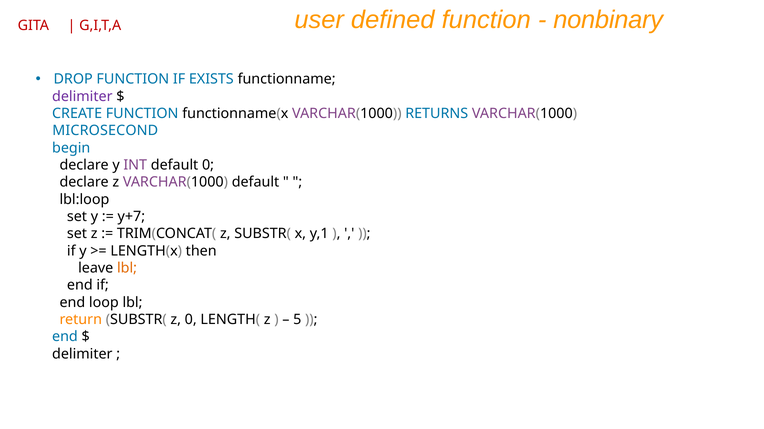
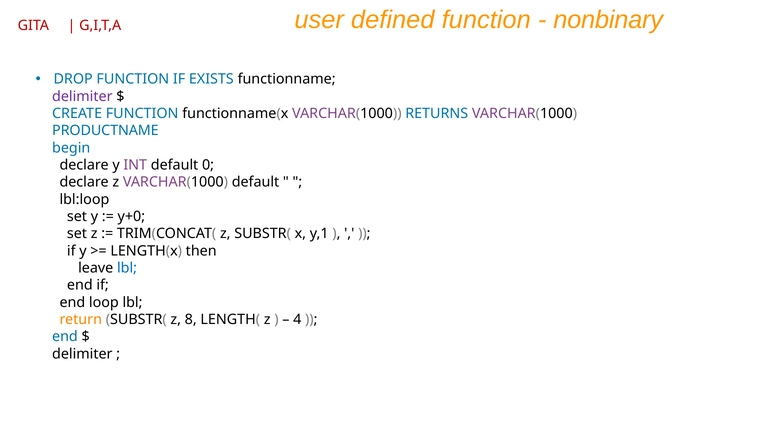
MICROSECOND: MICROSECOND -> PRODUCTNAME (105, 131)
y+7: y+7 -> y+0 (131, 217)
lbl colour: orange -> blue (127, 268)
z 0: 0 -> 8 (191, 320)
5: 5 -> 4 (297, 320)
